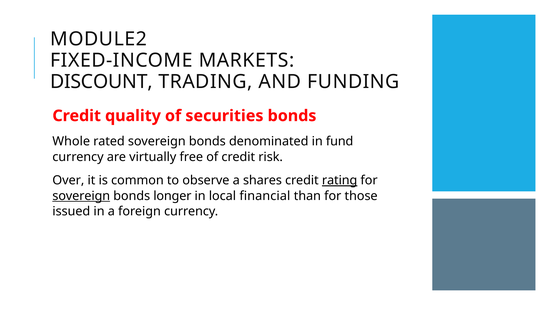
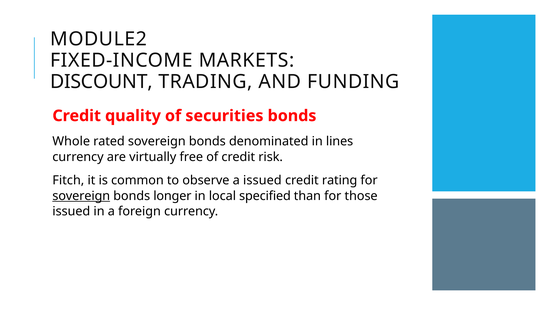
fund: fund -> lines (340, 141)
Over: Over -> Fitch (68, 180)
a shares: shares -> issued (262, 180)
rating underline: present -> none (340, 180)
financial: financial -> specified (265, 195)
